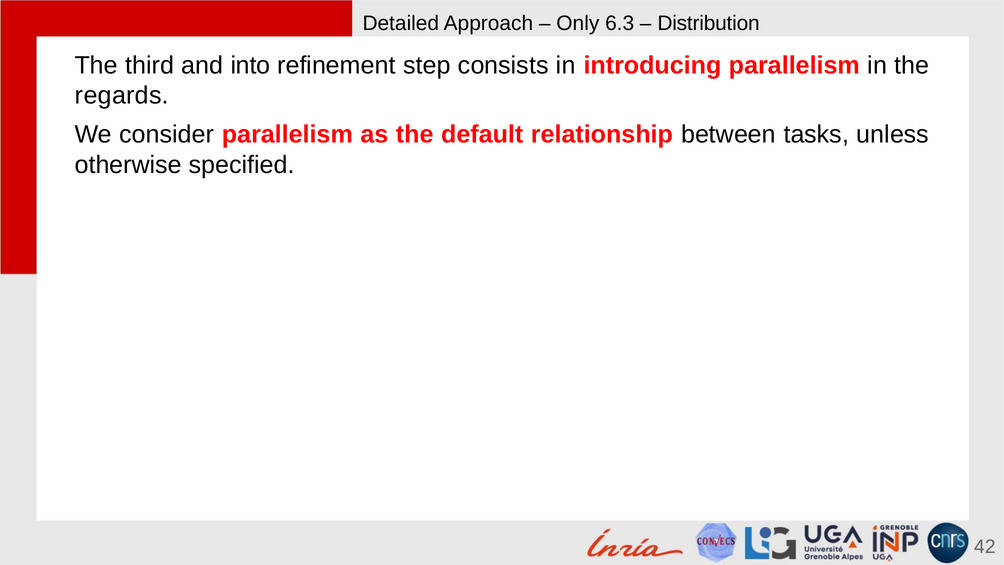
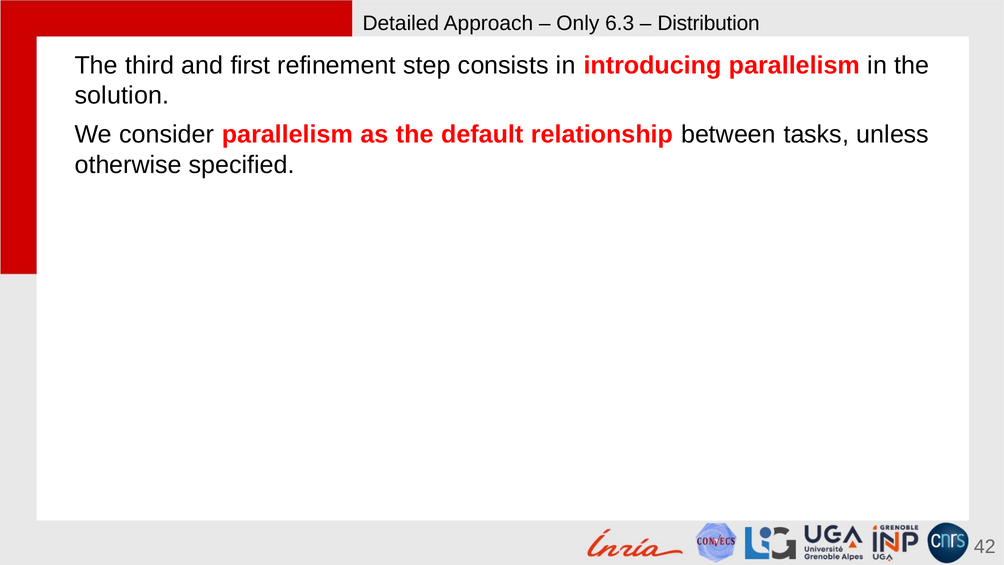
into: into -> first (250, 65)
regards: regards -> solution (122, 95)
